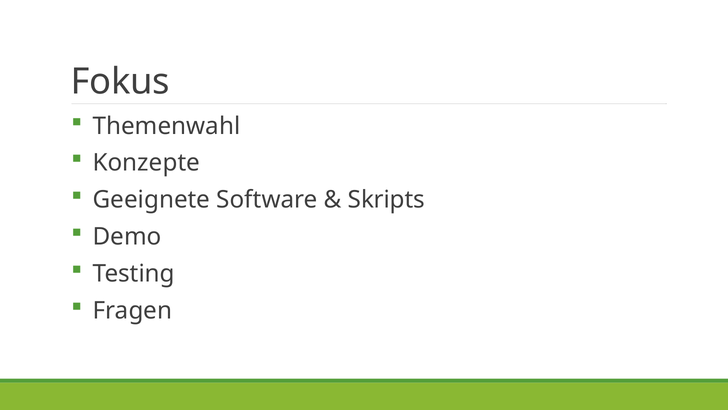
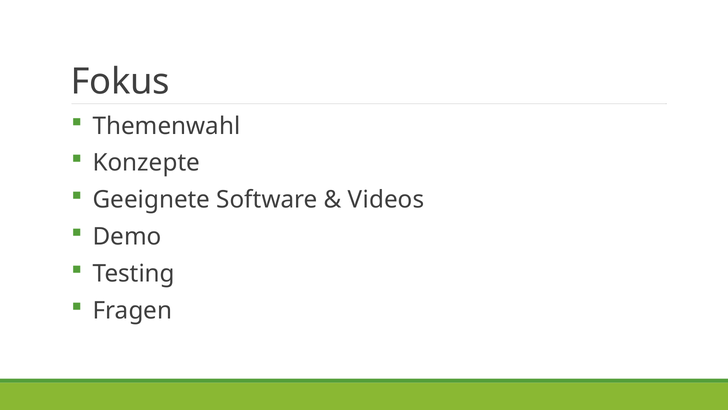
Skripts: Skripts -> Videos (386, 200)
